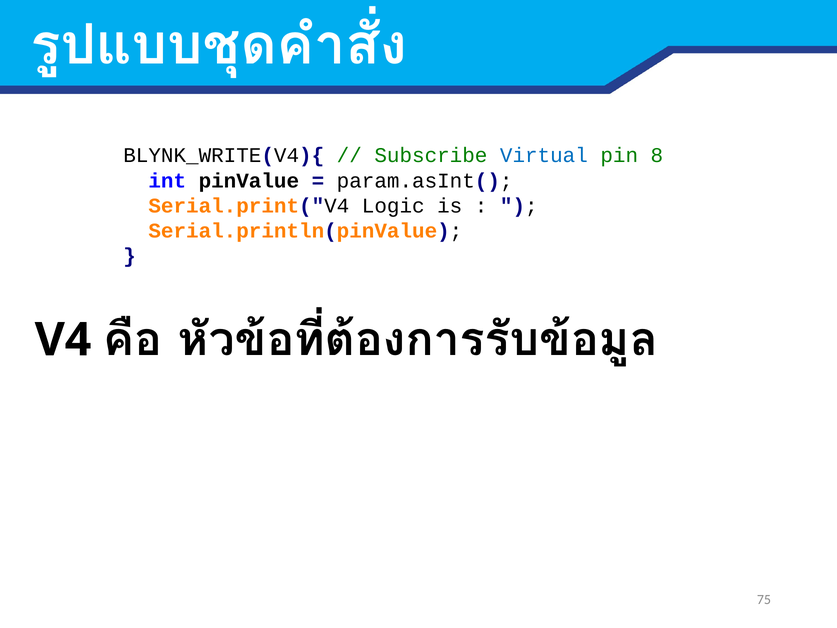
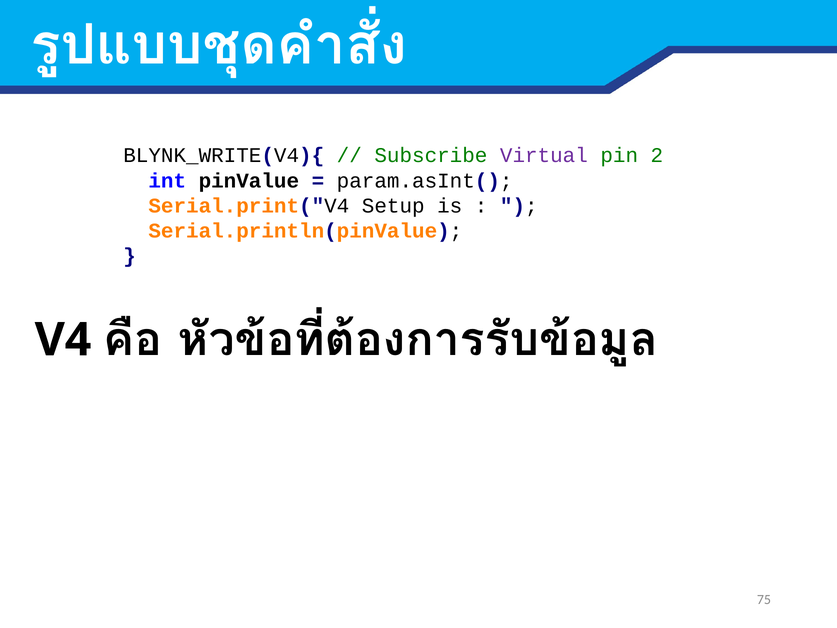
Virtual colour: blue -> purple (544, 155)
8: 8 -> 2 (657, 155)
Logic: Logic -> Setup (393, 206)
